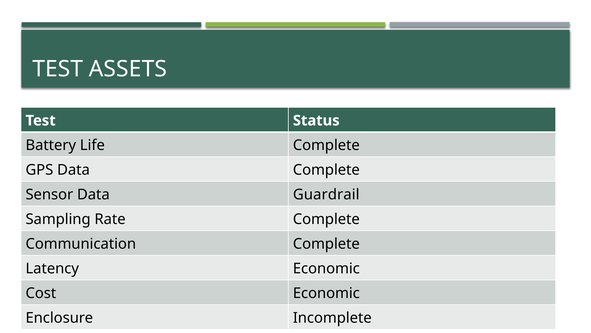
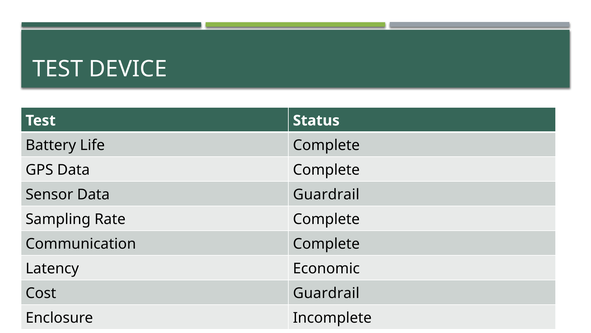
ASSETS: ASSETS -> DEVICE (128, 69)
Economic: Economic -> Guardrail (326, 293)
